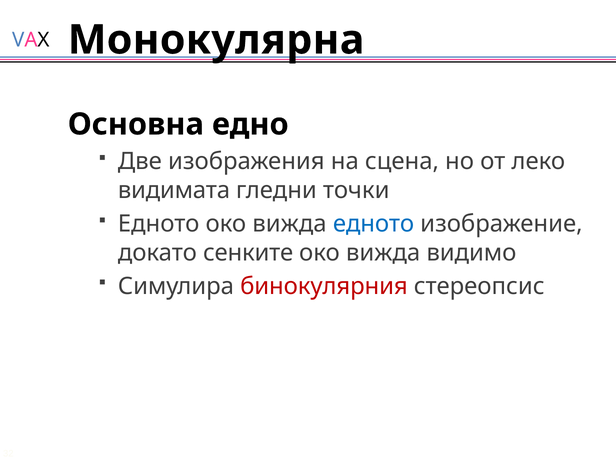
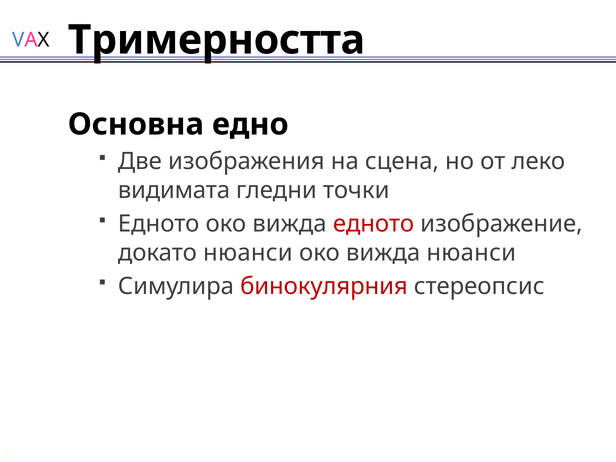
Монокулярна: Монокулярна -> Тримерността (216, 40)
едното colour: blue -> red (374, 224)
докато сенките: сенките -> нюанси (248, 253)
вижда видимо: видимо -> нюанси (471, 253)
